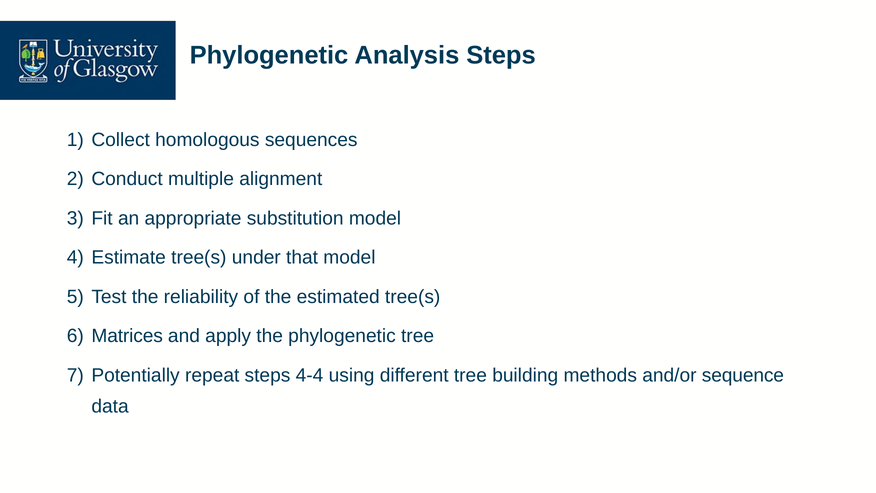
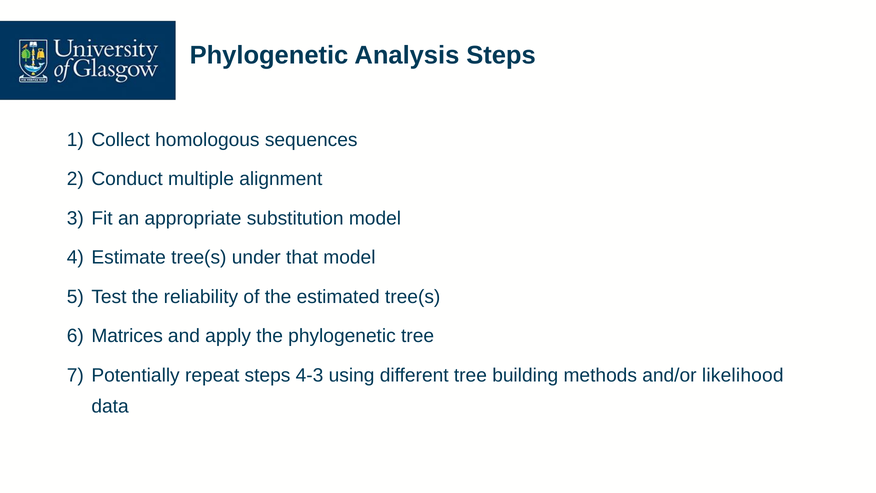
4-4: 4-4 -> 4-3 (310, 375)
sequence: sequence -> likelihood (743, 375)
